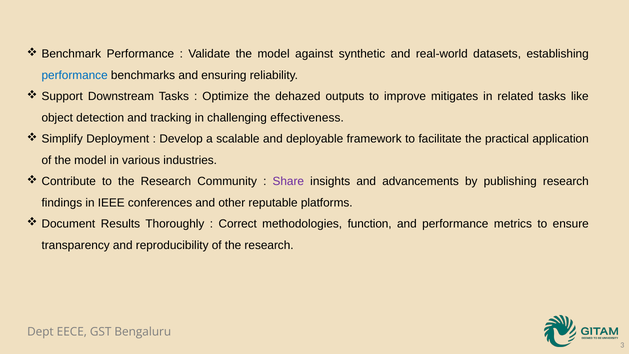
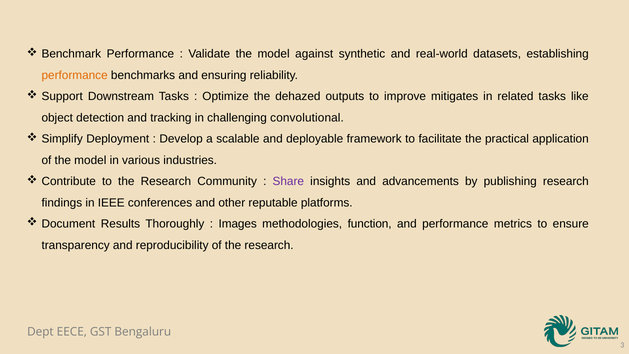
performance colour: blue -> orange (75, 75)
effectiveness: effectiveness -> convolutional (307, 118)
Correct: Correct -> Images (238, 224)
